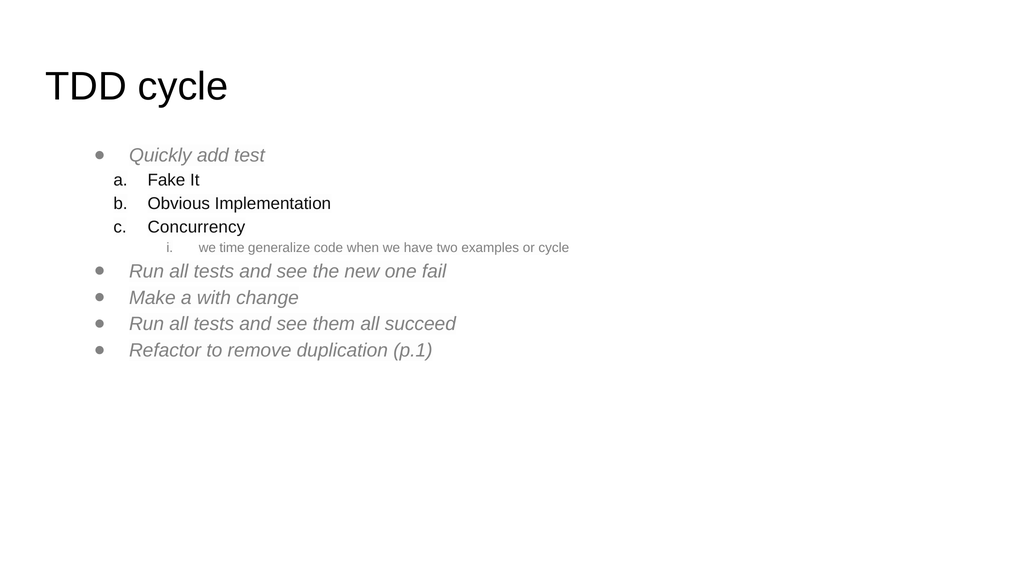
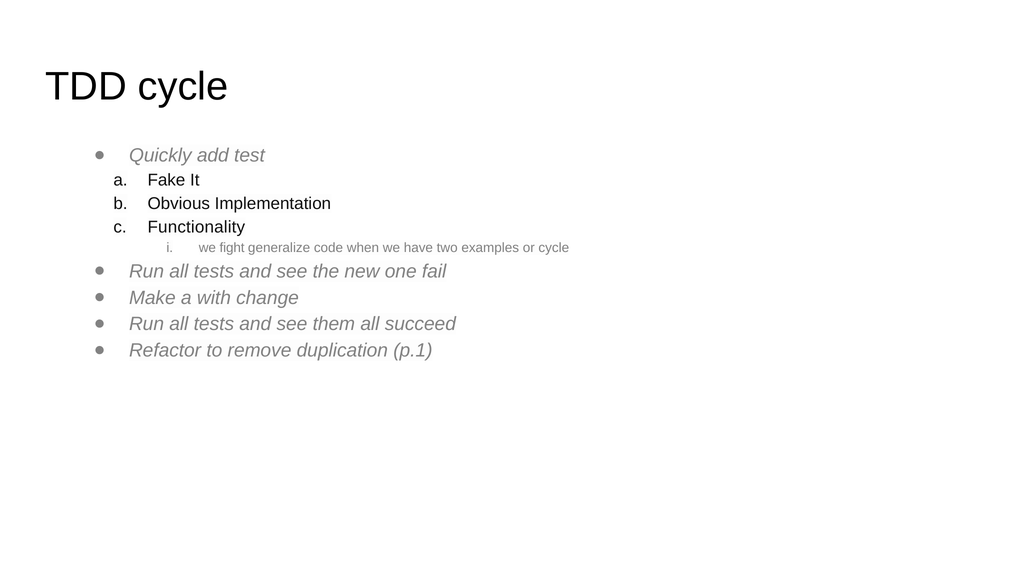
Concurrency: Concurrency -> Functionality (196, 227)
time: time -> fight (232, 248)
